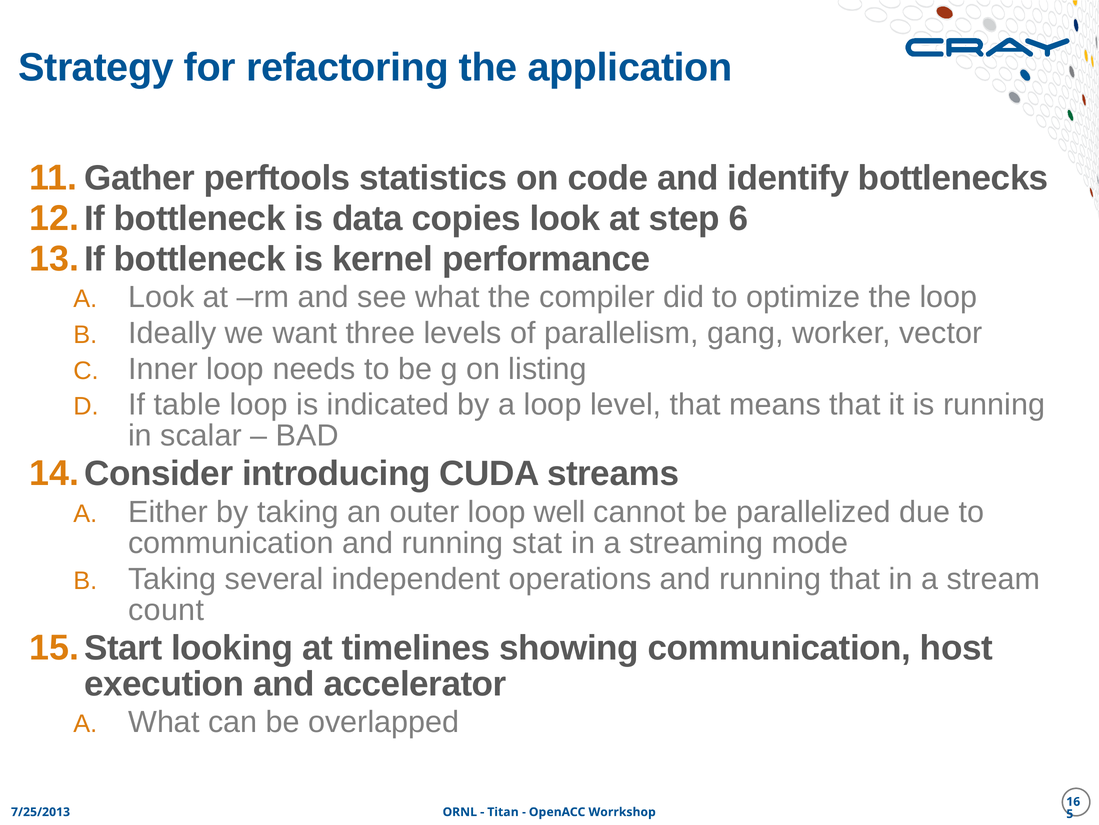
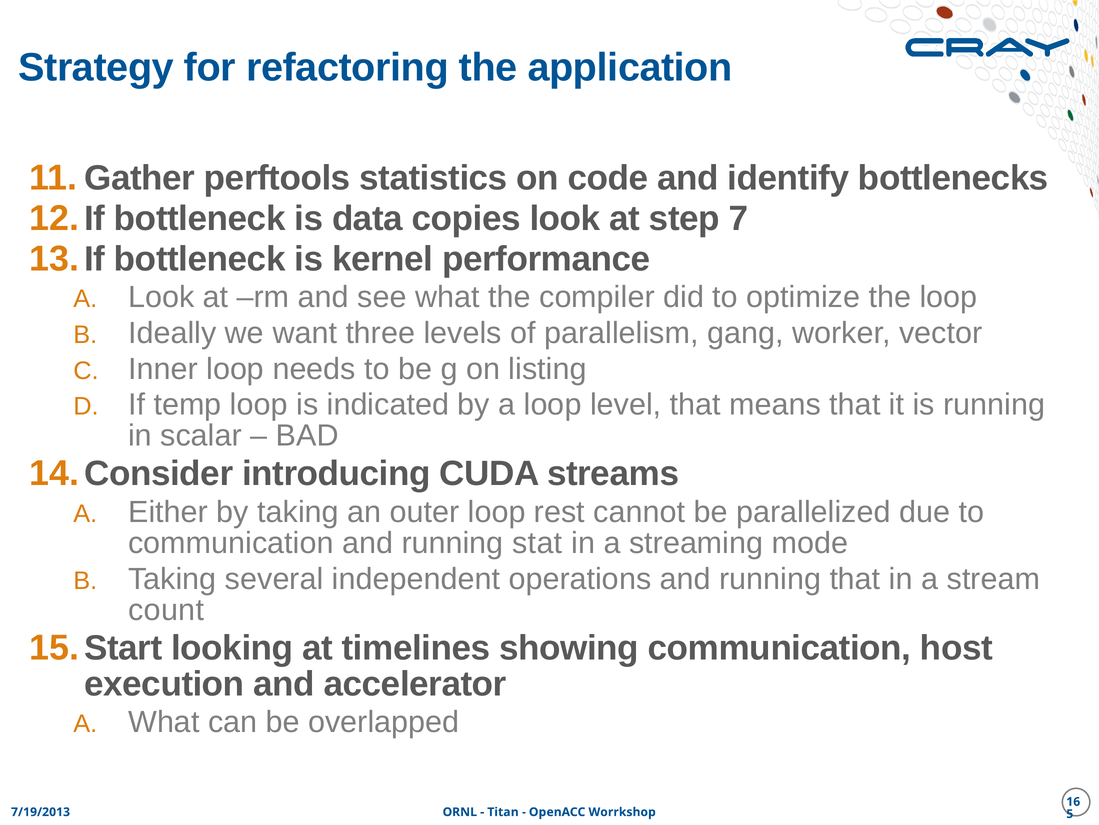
6: 6 -> 7 (738, 219)
table: table -> temp (188, 404)
well: well -> rest (559, 512)
7/25/2013: 7/25/2013 -> 7/19/2013 (41, 811)
